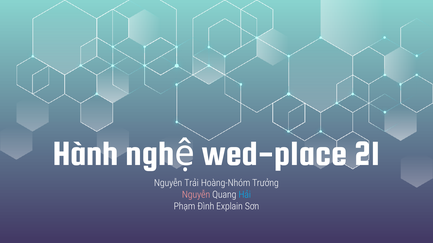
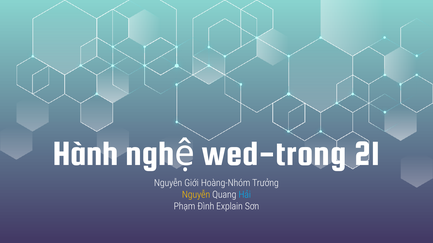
wed-place: wed-place -> wed-trong (274, 153)
Trải: Trải -> Giới (192, 184)
Nguyễn colour: pink -> yellow (196, 195)
